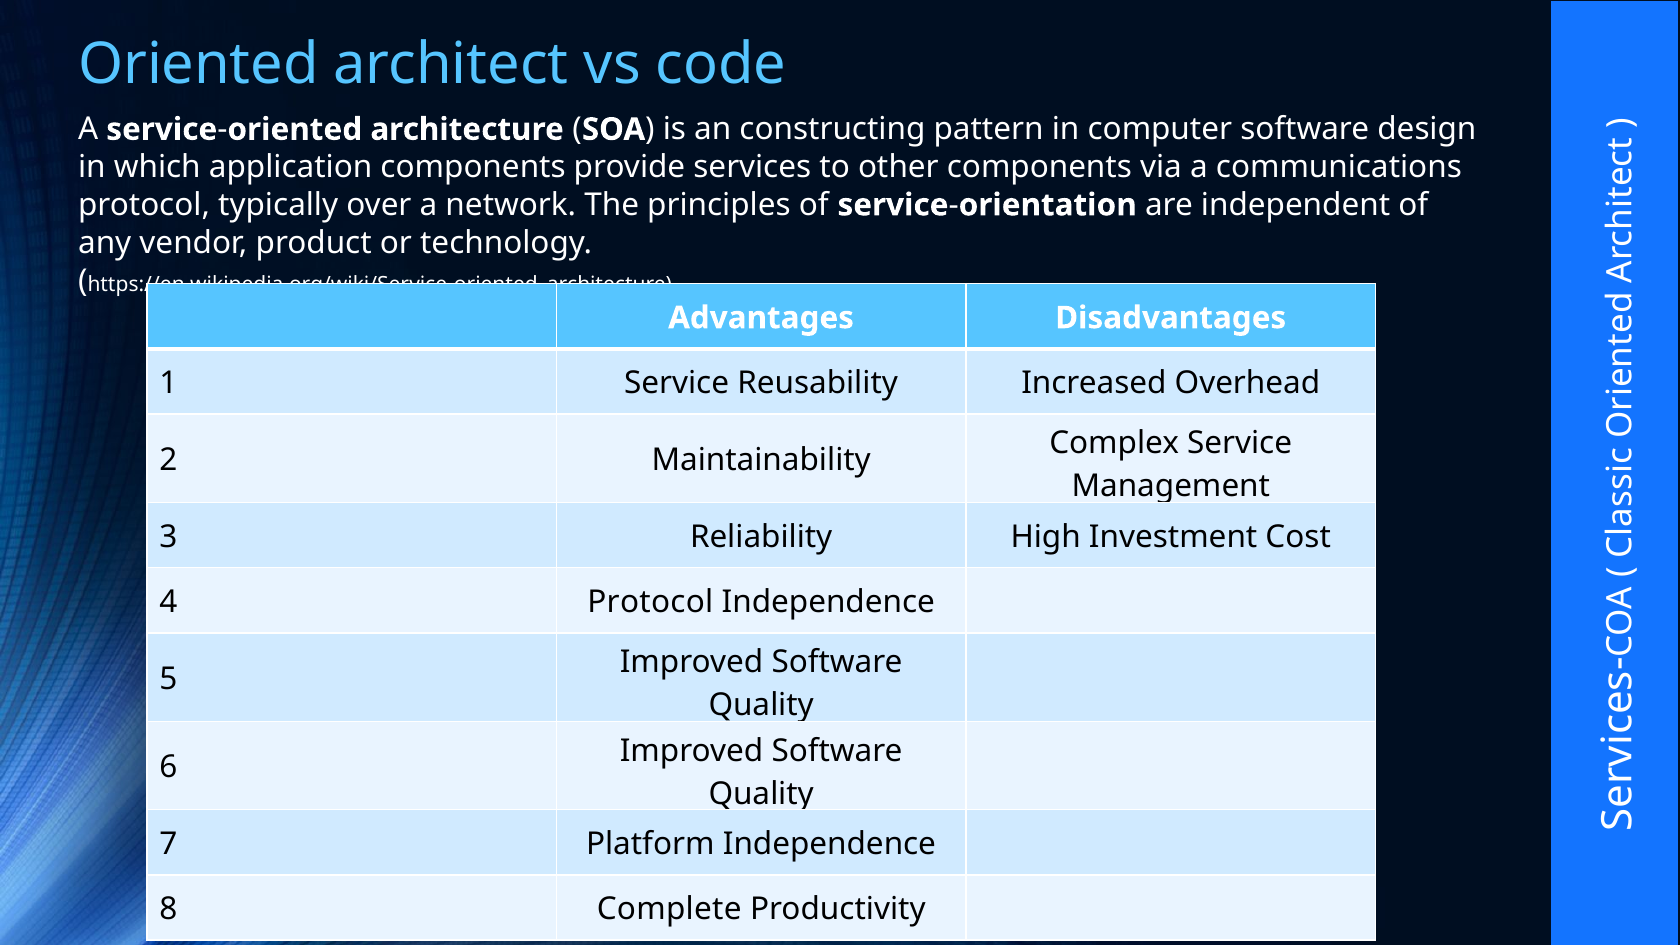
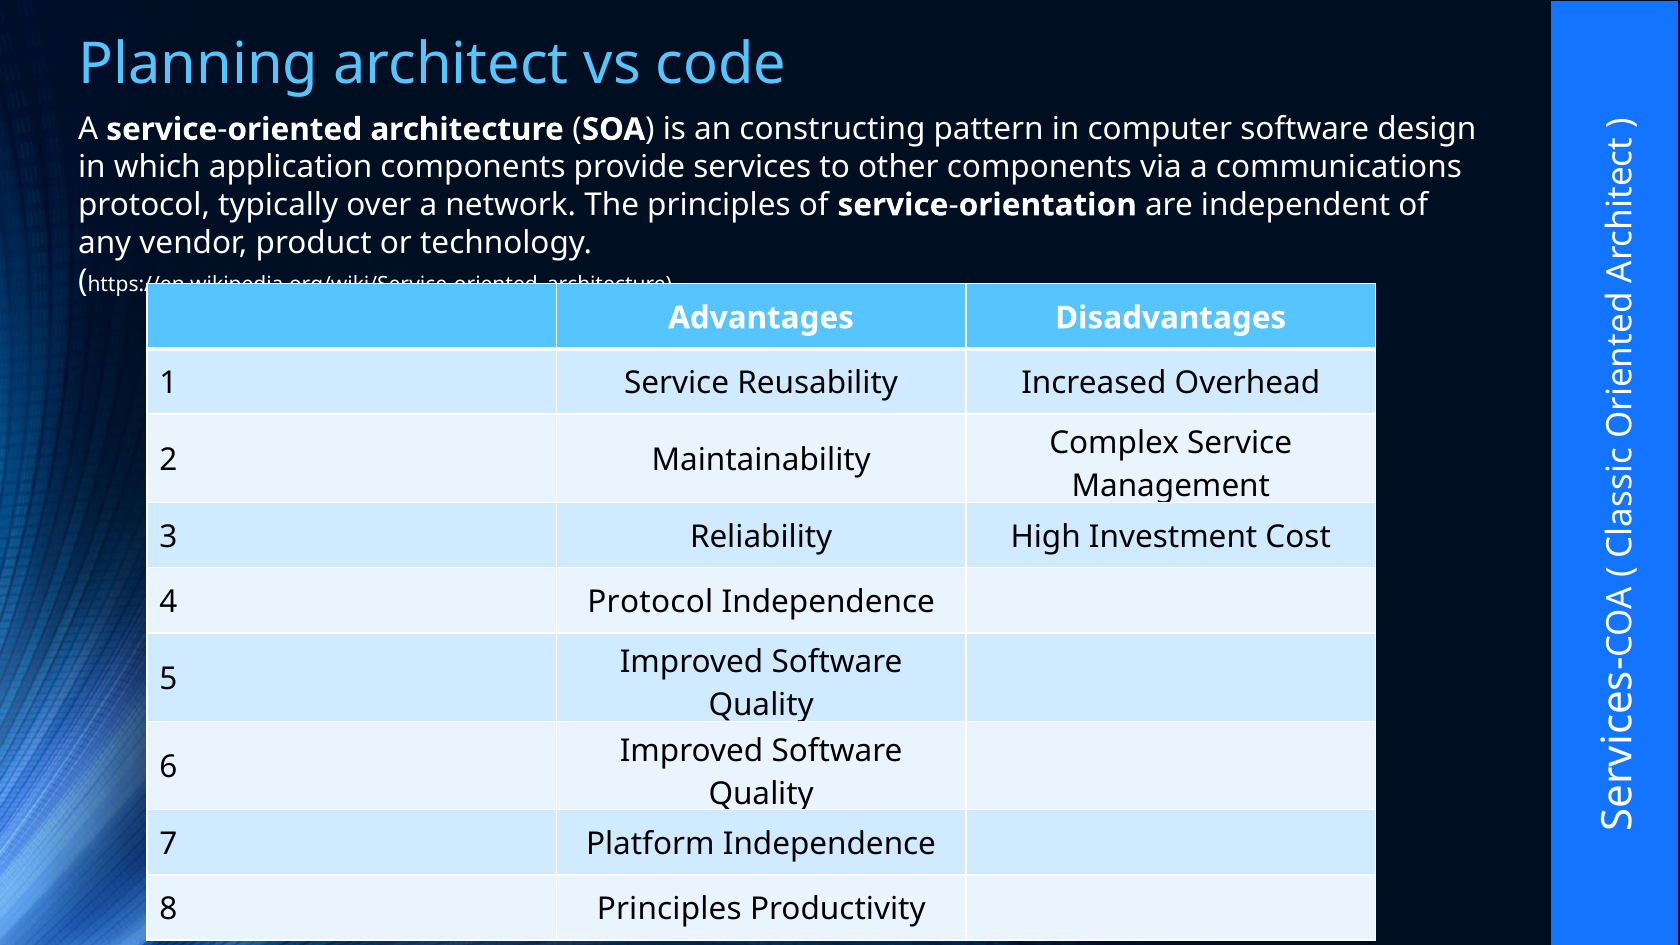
Oriented: Oriented -> Planning (198, 65)
8 Complete: Complete -> Principles (669, 910)
